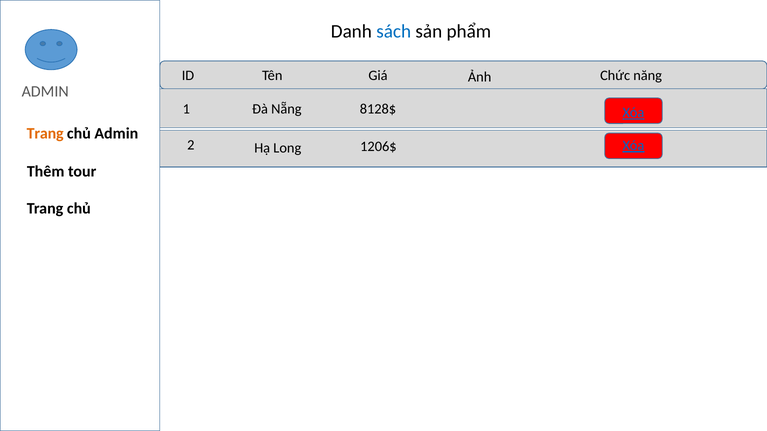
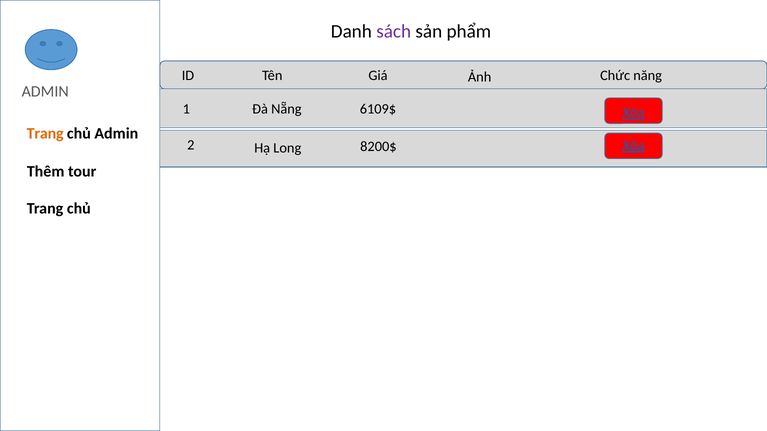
sách colour: blue -> purple (394, 31)
8128$: 8128$ -> 6109$ (378, 109)
1206$: 1206$ -> 8200$ (378, 147)
